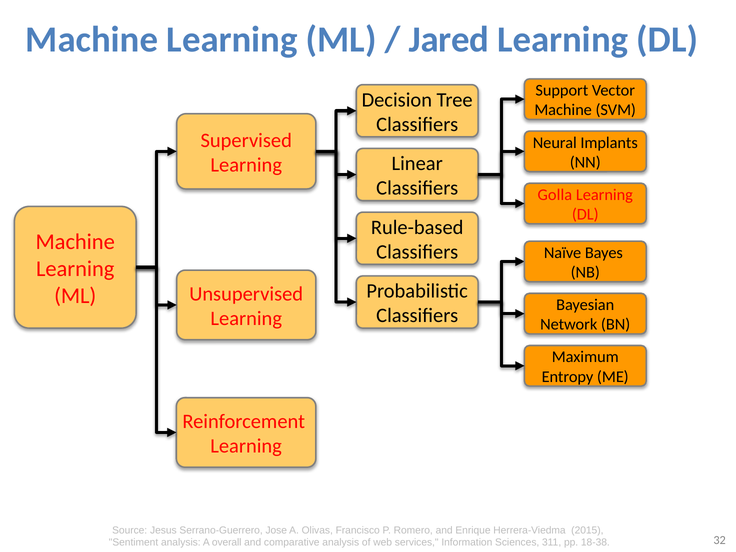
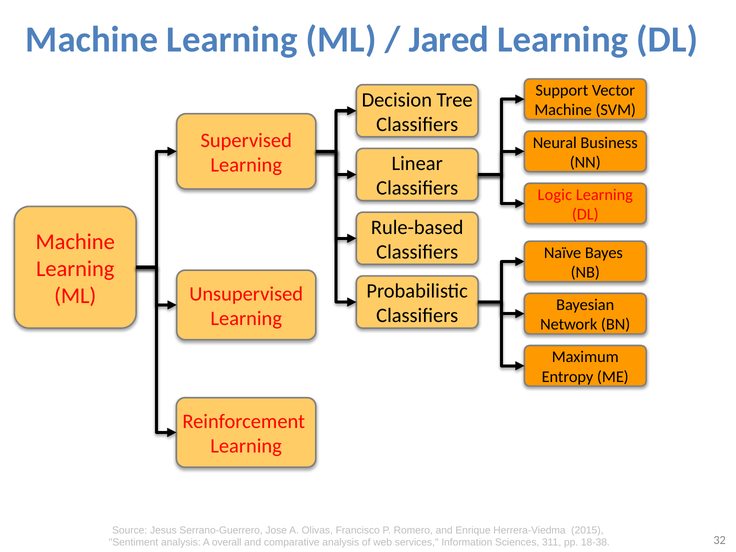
Implants: Implants -> Business (609, 143)
Golla: Golla -> Logic (555, 195)
